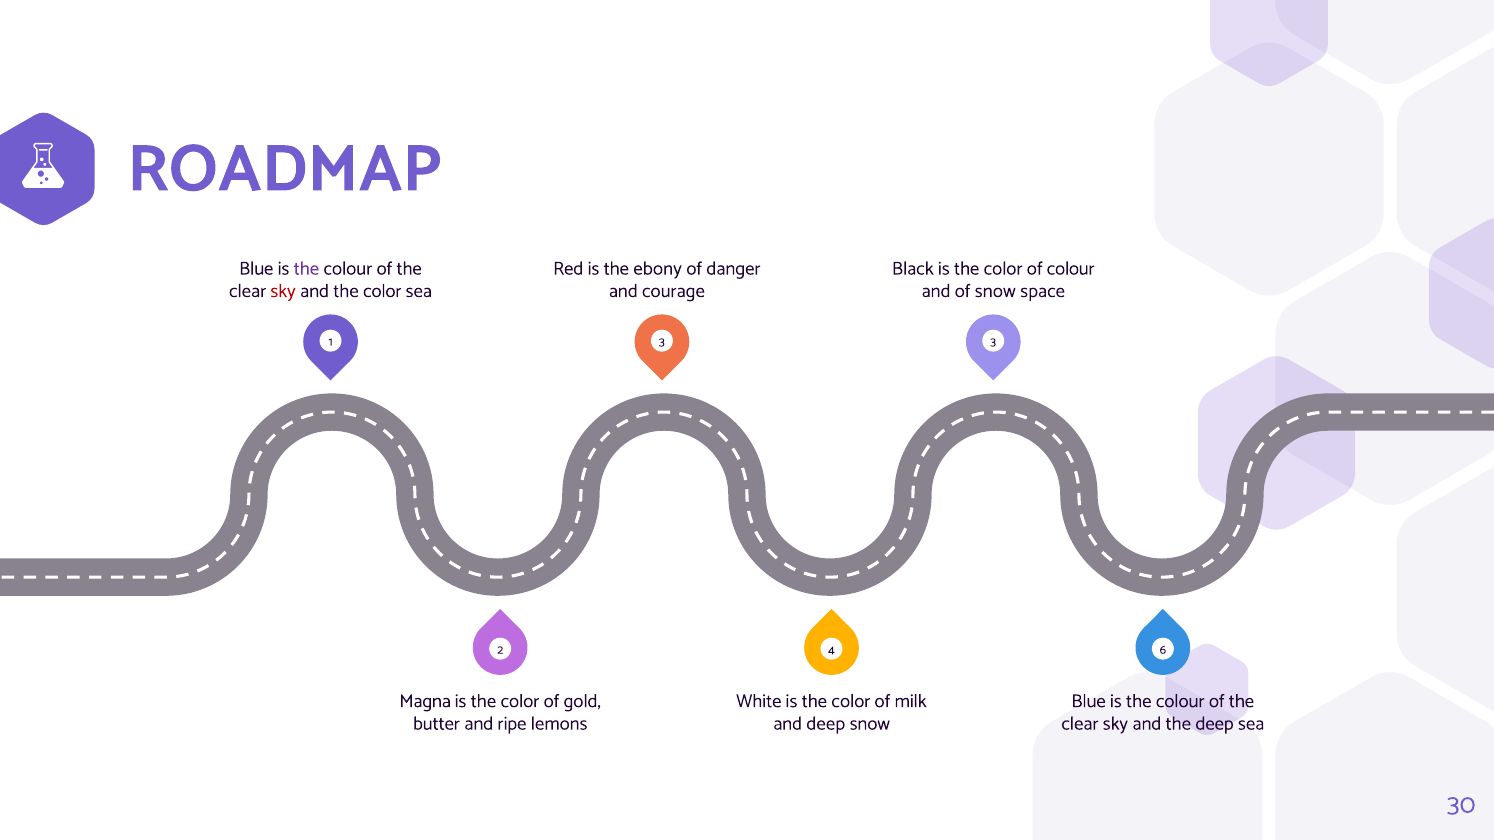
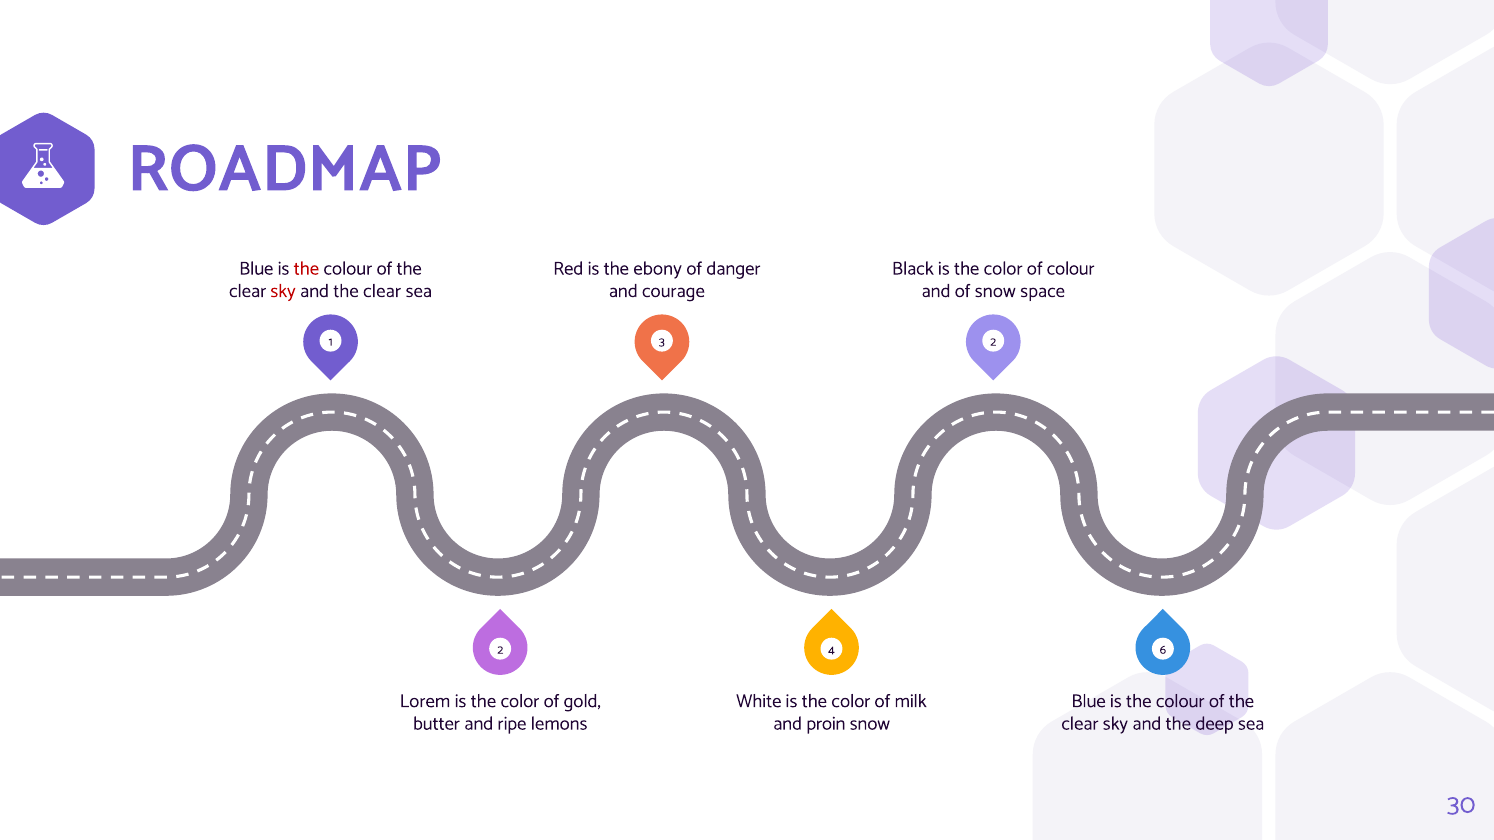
the colour: purple -> red (306, 269)
and the color: color -> clear (382, 291)
3 3: 3 -> 2 (993, 342)
Magna: Magna -> Lorem (425, 701)
and deep: deep -> proin (826, 724)
